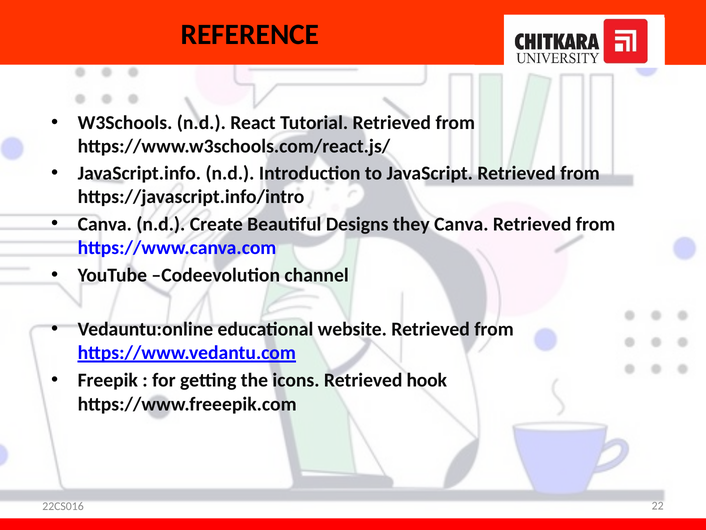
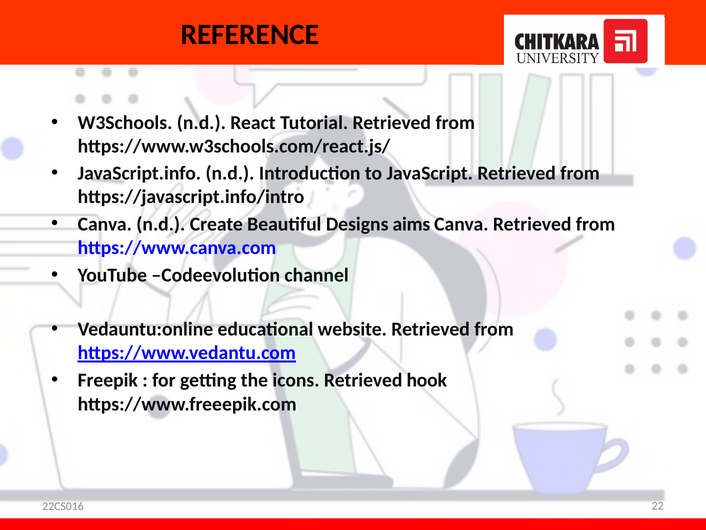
they: they -> aims (411, 224)
